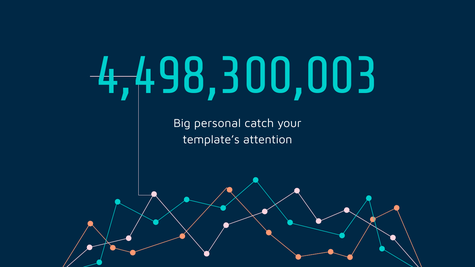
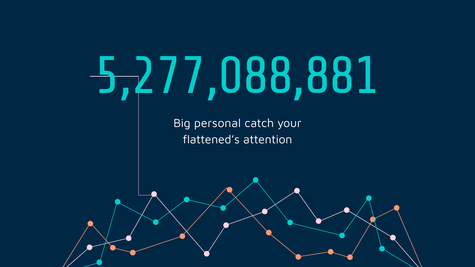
4,498,300,003: 4,498,300,003 -> 5,277,088,881 (237, 76)
template’s: template’s -> flattened’s (211, 140)
